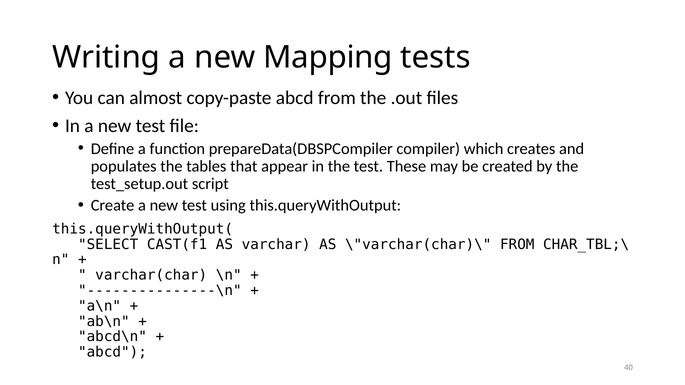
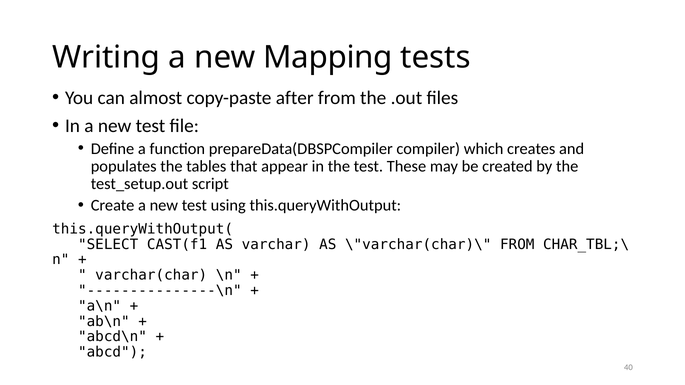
copy-paste abcd: abcd -> after (295, 98)
